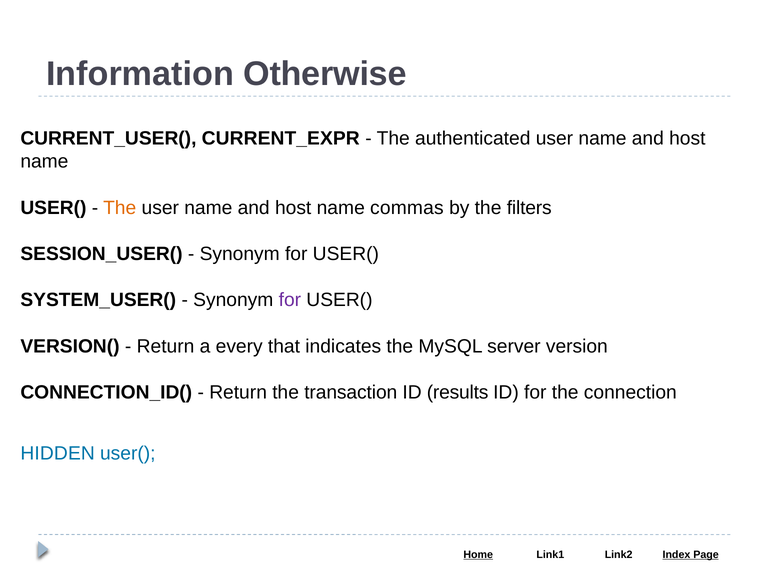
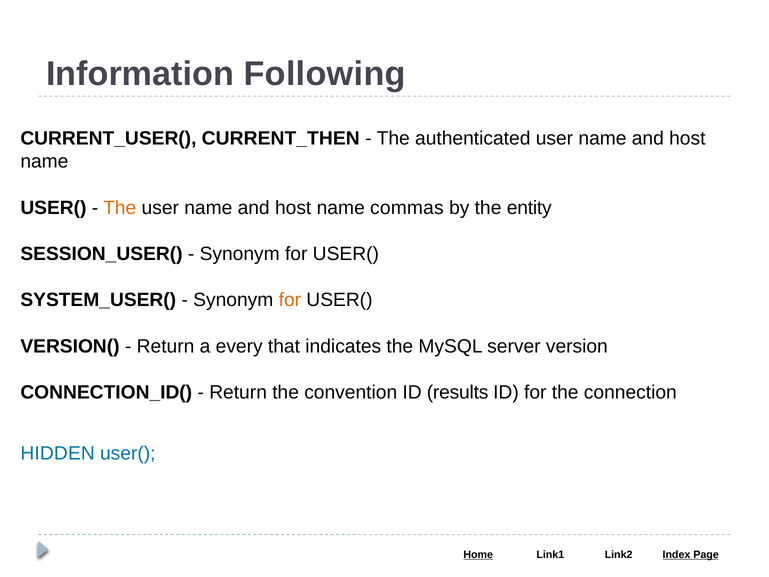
Otherwise: Otherwise -> Following (325, 74)
CURRENT_EXPR: CURRENT_EXPR -> CURRENT_THEN (281, 138)
filters: filters -> entity (529, 208)
for colour: purple -> orange (290, 300)
transaction: transaction -> convention (351, 392)
